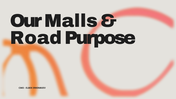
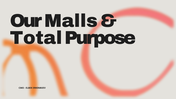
Road: Road -> Total (36, 38)
